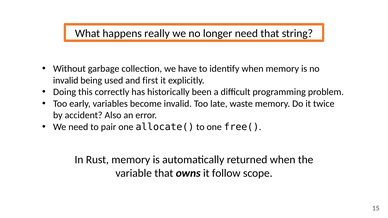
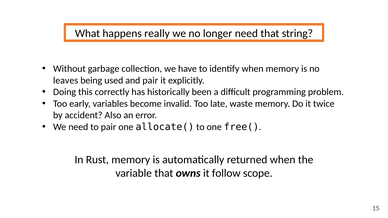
invalid: invalid -> leaves (66, 81)
and first: first -> pair (150, 81)
